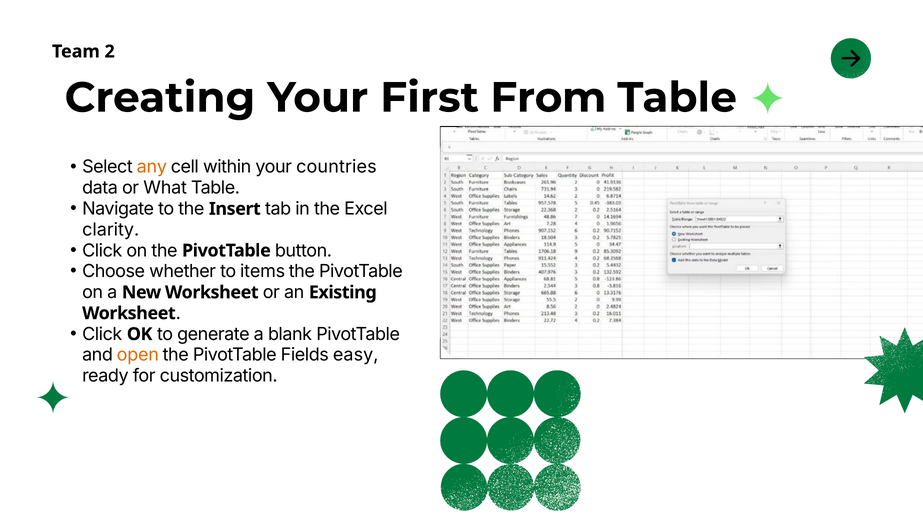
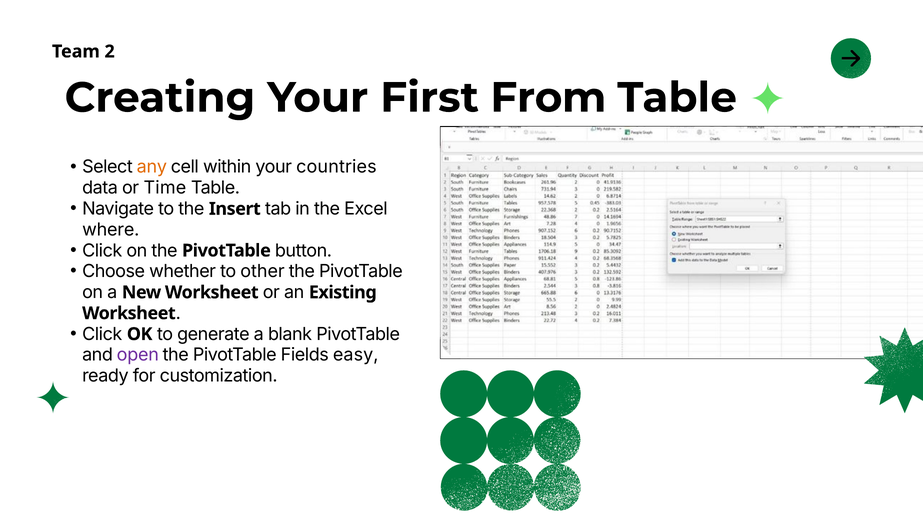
What: What -> Time (165, 188)
clarity: clarity -> where (111, 230)
items: items -> other (263, 272)
open colour: orange -> purple (138, 355)
